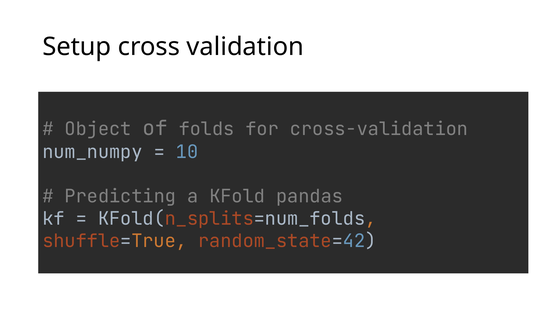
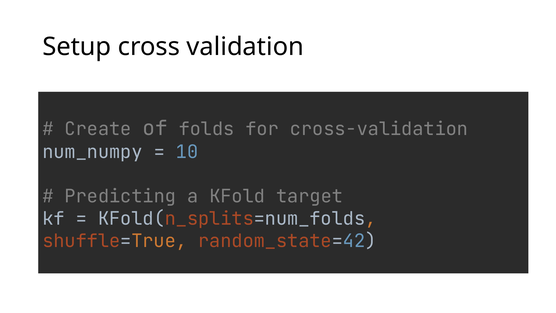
Object: Object -> Create (98, 129)
pandas: pandas -> target (310, 196)
